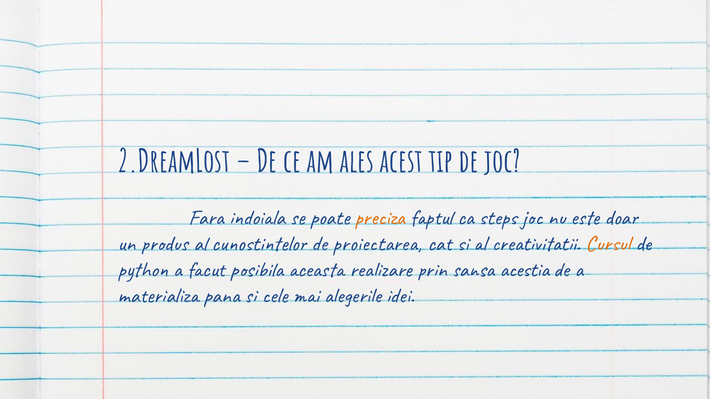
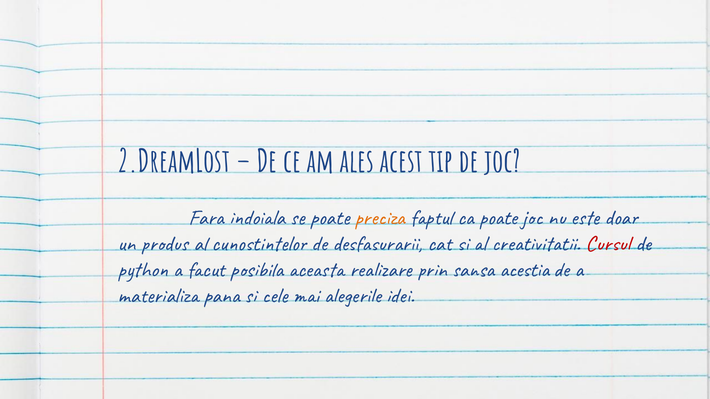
ca steps: steps -> poate (498, 218)
proiectarea: proiectarea -> desfasurarii (378, 244)
Cursul colour: orange -> red (608, 244)
